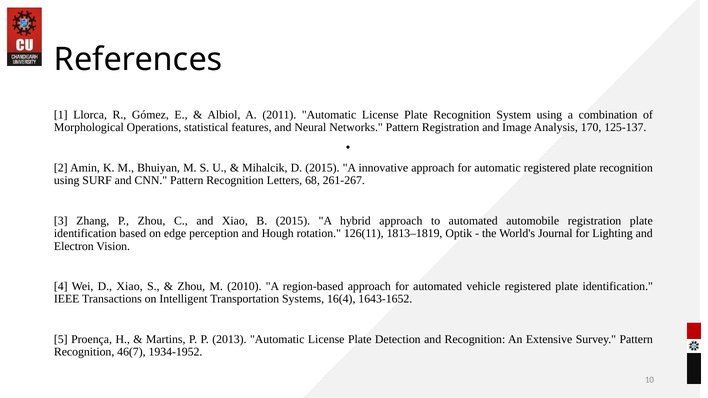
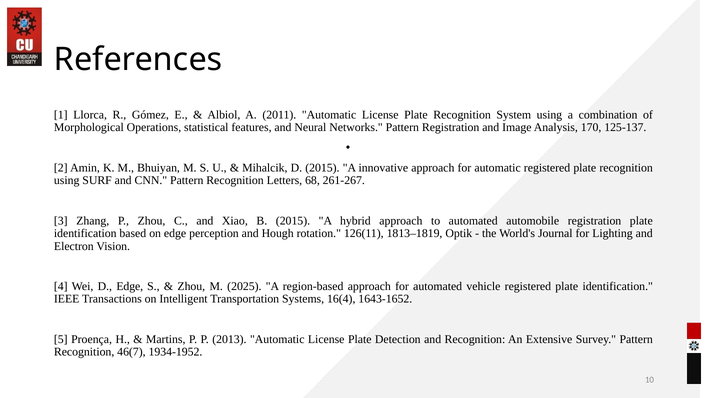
D Xiao: Xiao -> Edge (130, 287)
2010: 2010 -> 2025 (244, 287)
